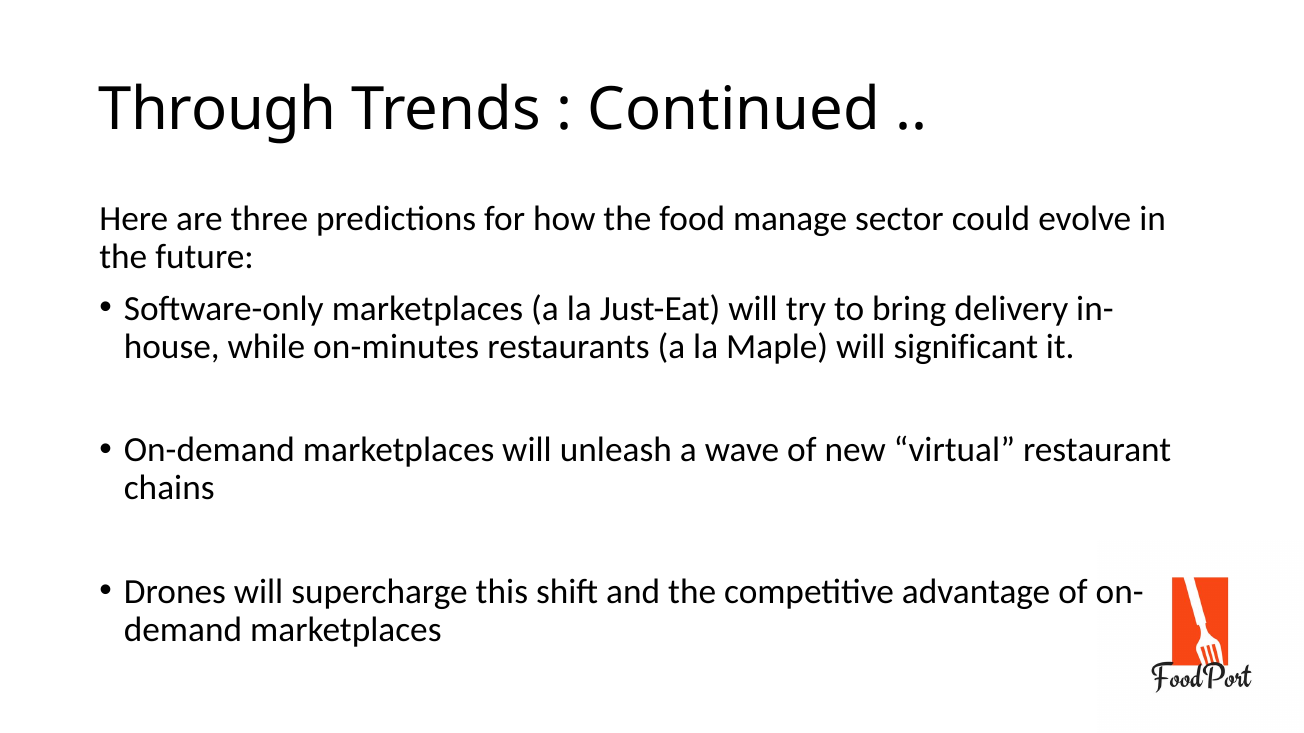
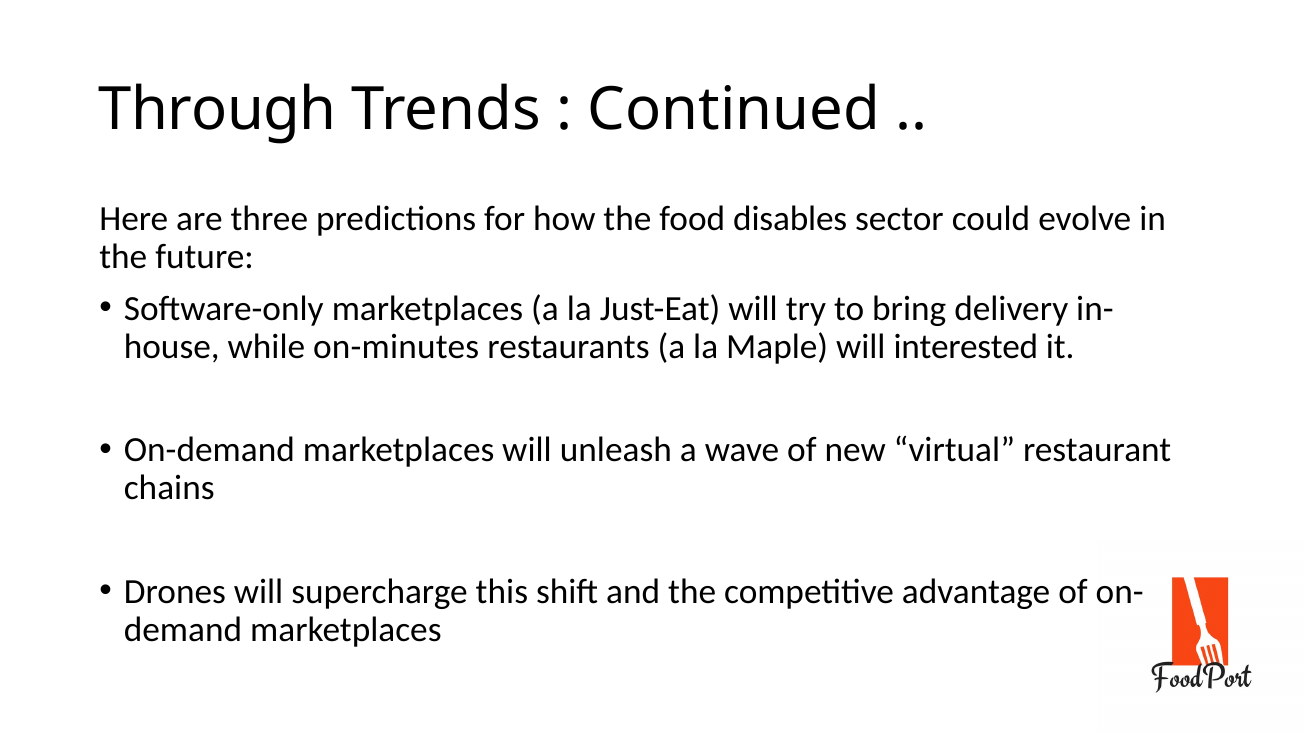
manage: manage -> disables (790, 219)
significant: significant -> interested (966, 347)
